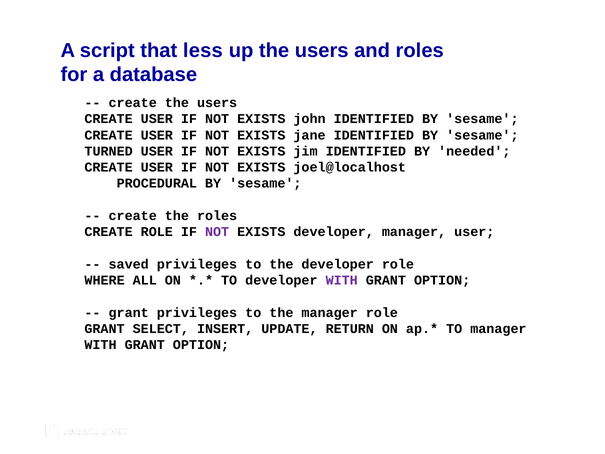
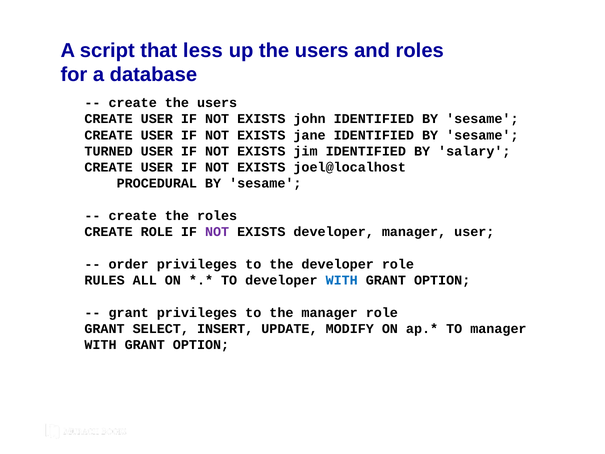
needed: needed -> salary (474, 151)
saved: saved -> order (129, 264)
WHERE: WHERE -> RULES (105, 280)
WITH colour: purple -> blue (342, 280)
RETURN: RETURN -> MODIFY (350, 329)
